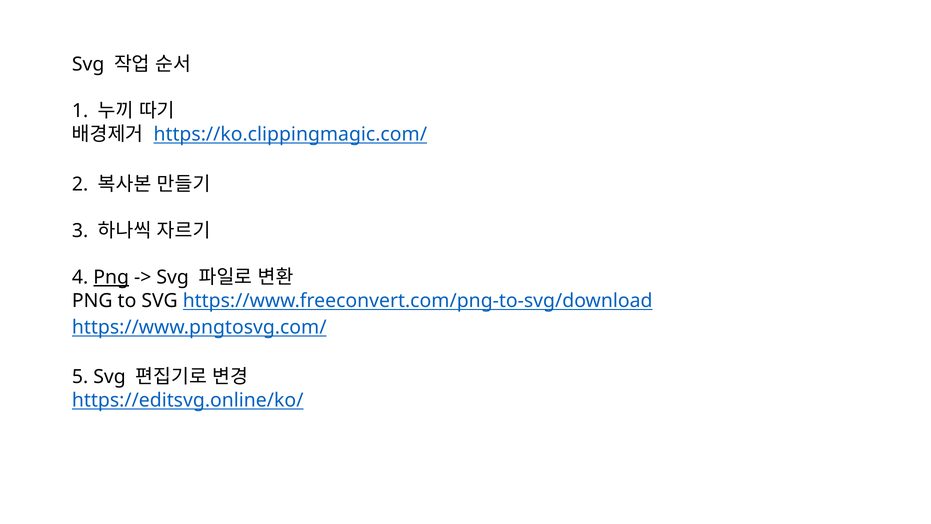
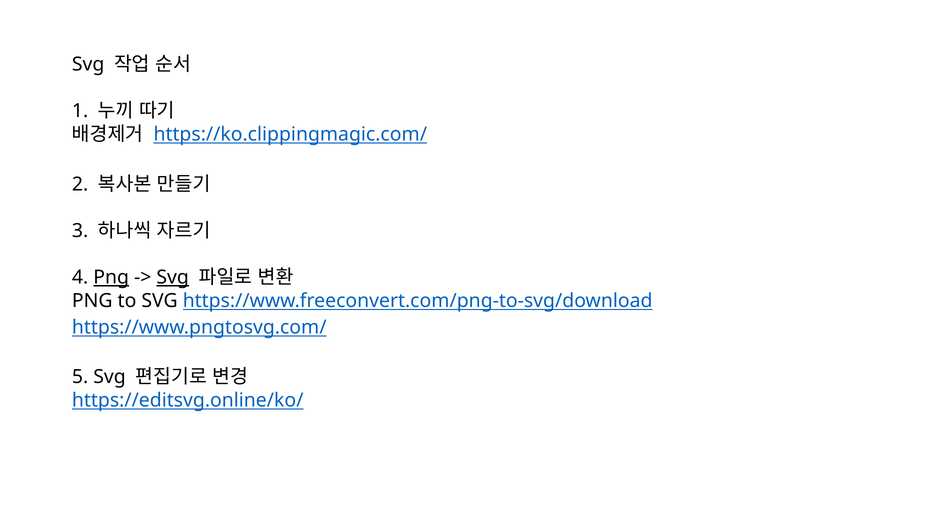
Svg underline: none -> present (173, 277)
